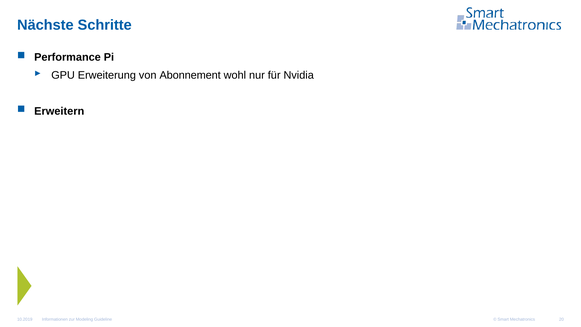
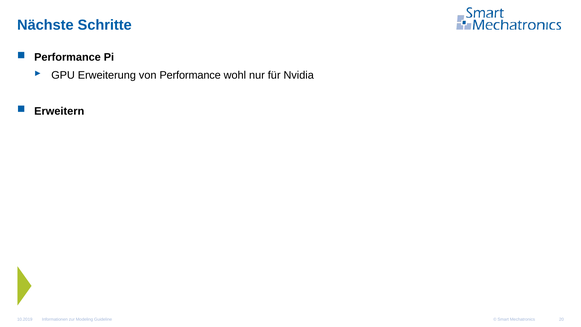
von Abonnement: Abonnement -> Performance (190, 75)
